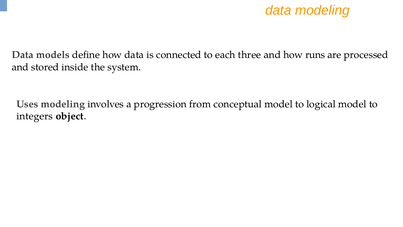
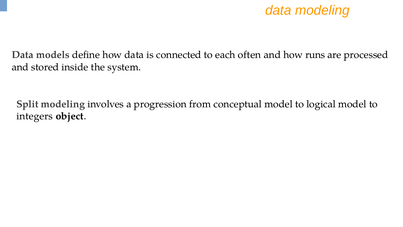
three: three -> often (250, 55)
Uses: Uses -> Split (27, 104)
